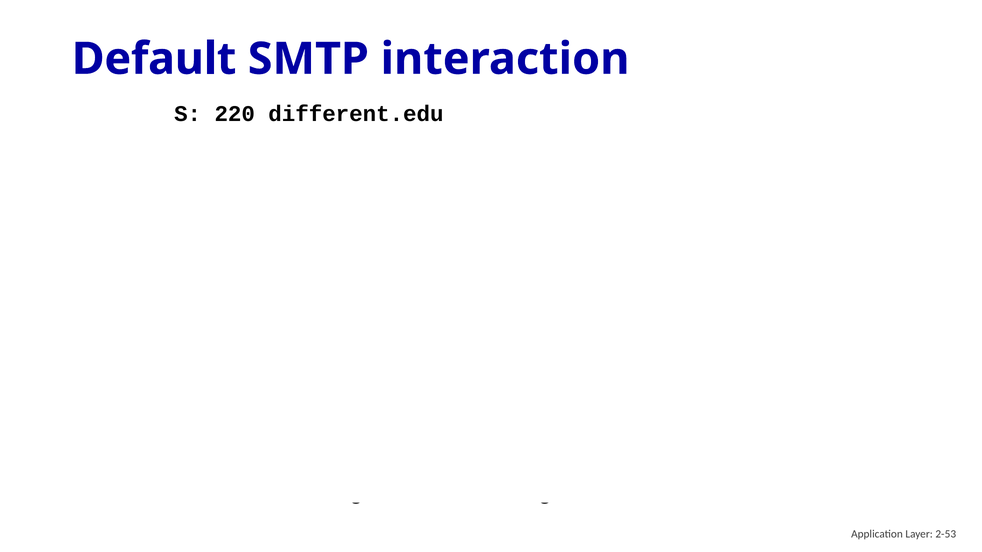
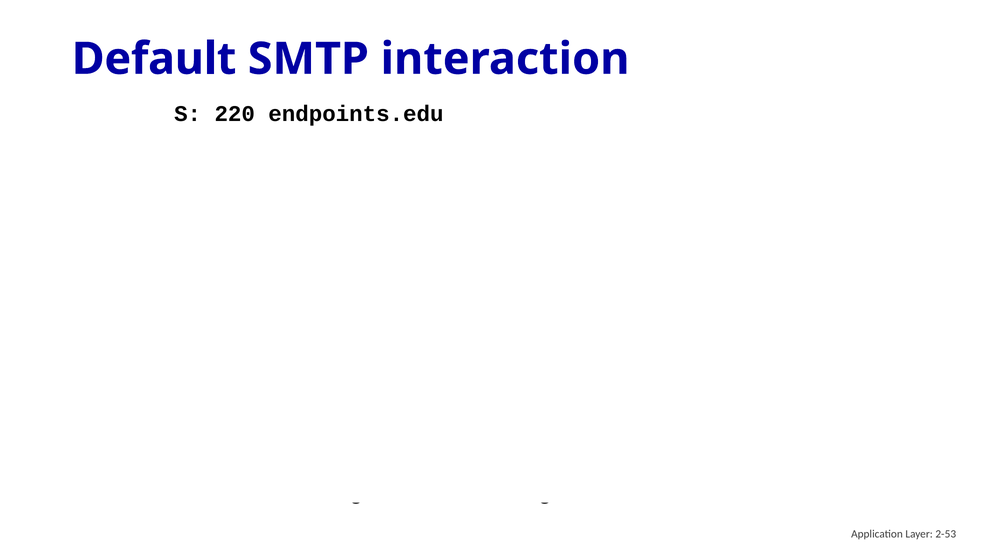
different.edu: different.edu -> endpoints.edu (356, 114)
